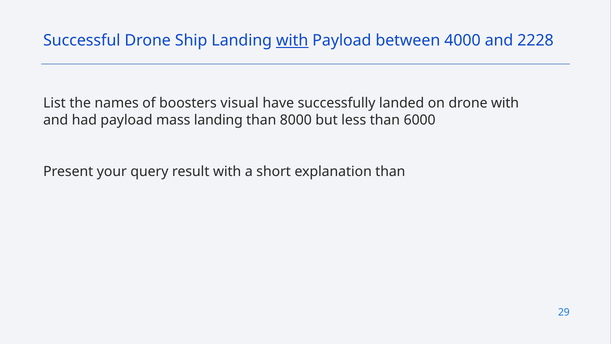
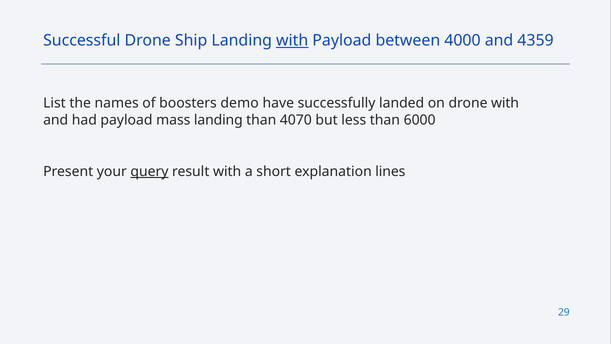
2228: 2228 -> 4359 (536, 41)
visual: visual -> demo (240, 103)
8000: 8000 -> 4070 (296, 120)
query underline: none -> present (149, 171)
explanation than: than -> lines (390, 171)
